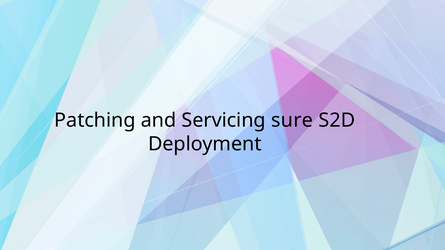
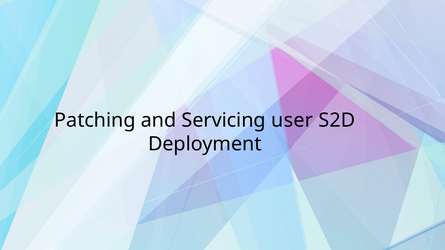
sure: sure -> user (292, 120)
